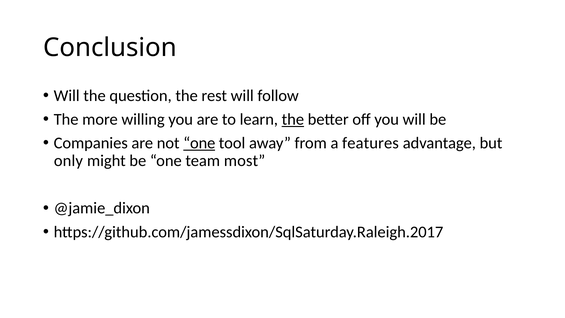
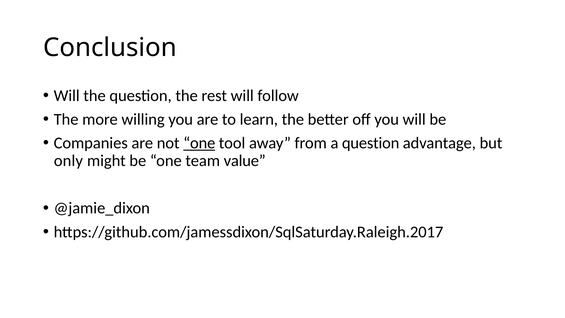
the underline: present -> none (293, 119)
a features: features -> question (371, 143)
most: most -> value (245, 161)
